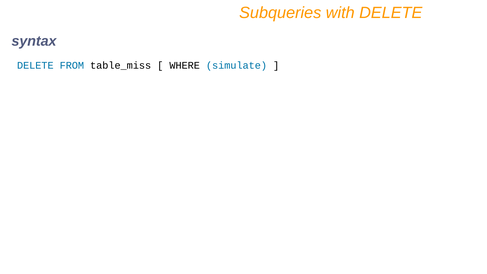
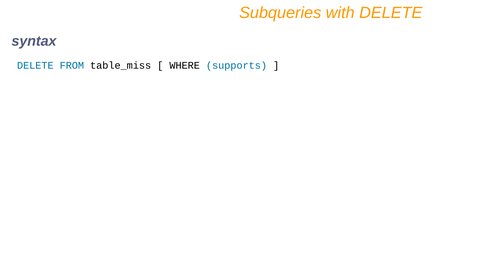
simulate: simulate -> supports (237, 66)
